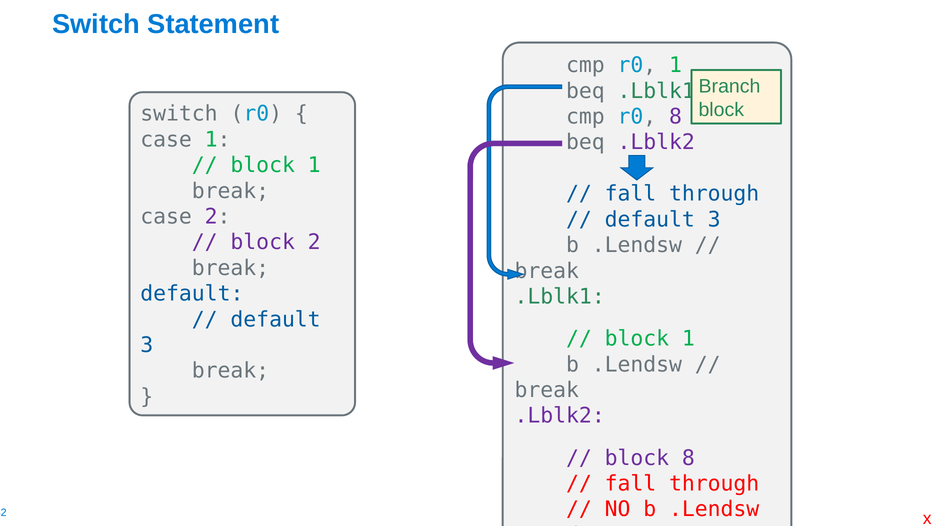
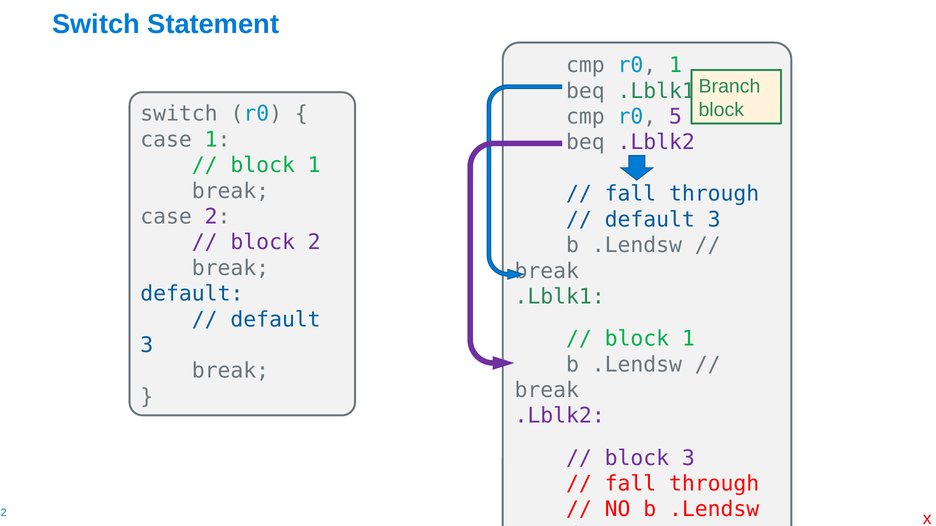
r0 8: 8 -> 5 (676, 117)
block 8: 8 -> 3 (688, 458)
